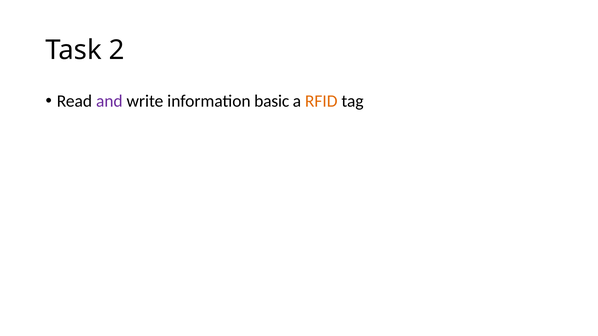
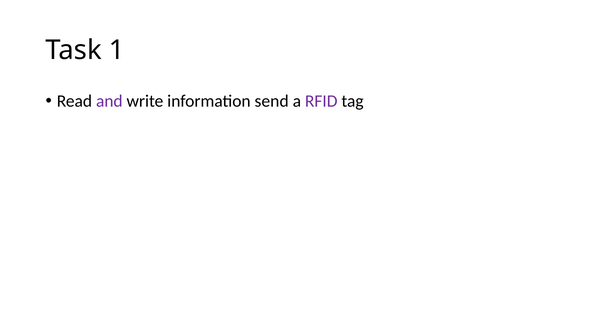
2: 2 -> 1 (117, 50)
basic: basic -> send (272, 101)
RFID colour: orange -> purple (321, 101)
